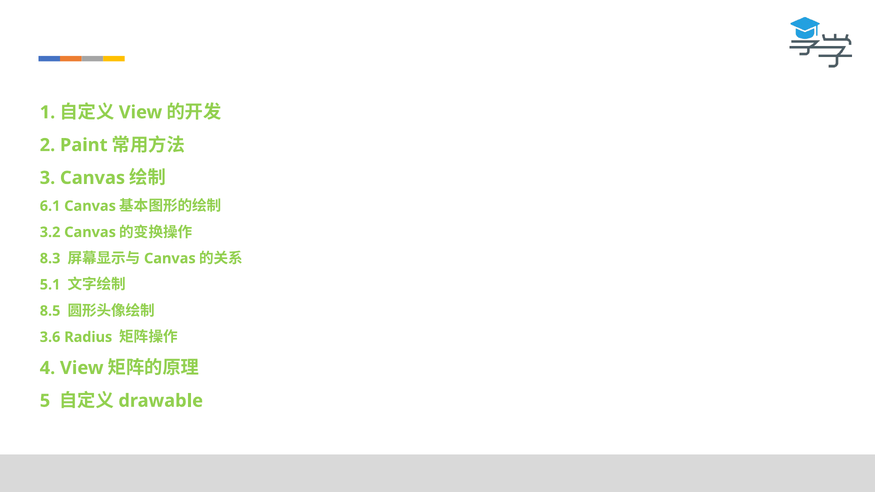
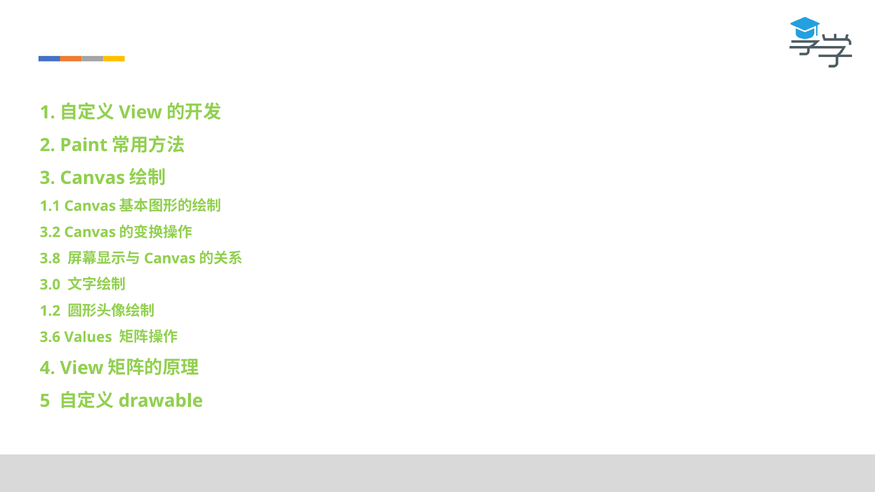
6.1: 6.1 -> 1.1 (50, 206)
8.3: 8.3 -> 3.8 (50, 259)
5.1: 5.1 -> 3.0 (50, 285)
8.5: 8.5 -> 1.2 (50, 311)
Radius: Radius -> Values (88, 337)
